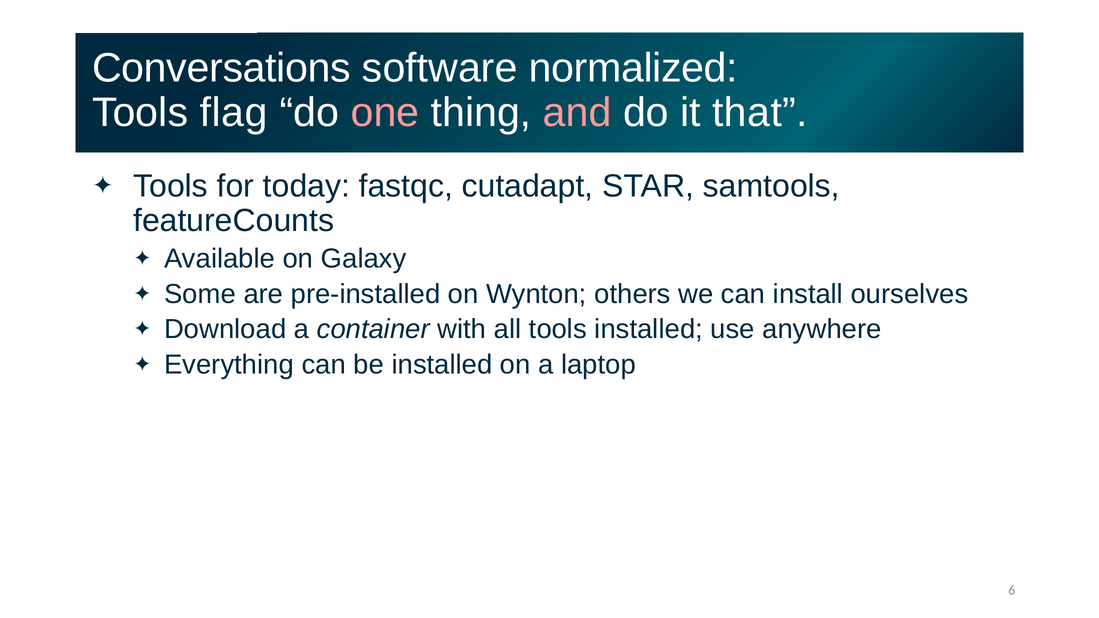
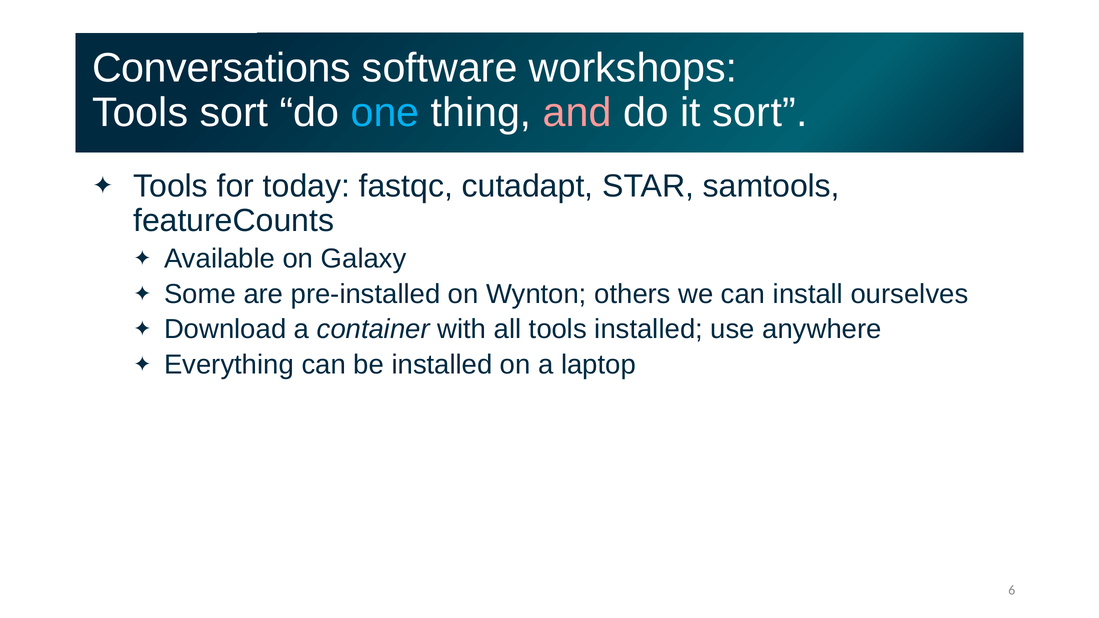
normalized: normalized -> workshops (633, 68)
Tools flag: flag -> sort (234, 113)
one colour: pink -> light blue (385, 113)
it that: that -> sort (760, 113)
